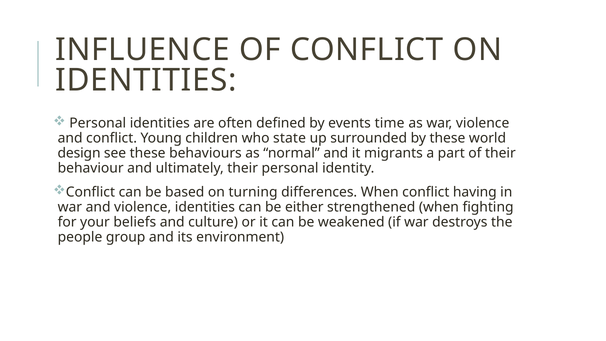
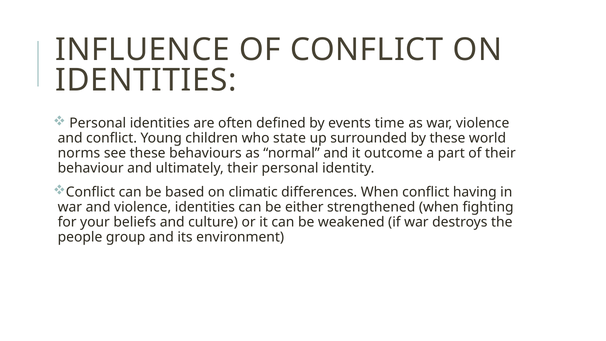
design: design -> norms (79, 153)
migrants: migrants -> outcome (393, 153)
turning: turning -> climatic (253, 192)
